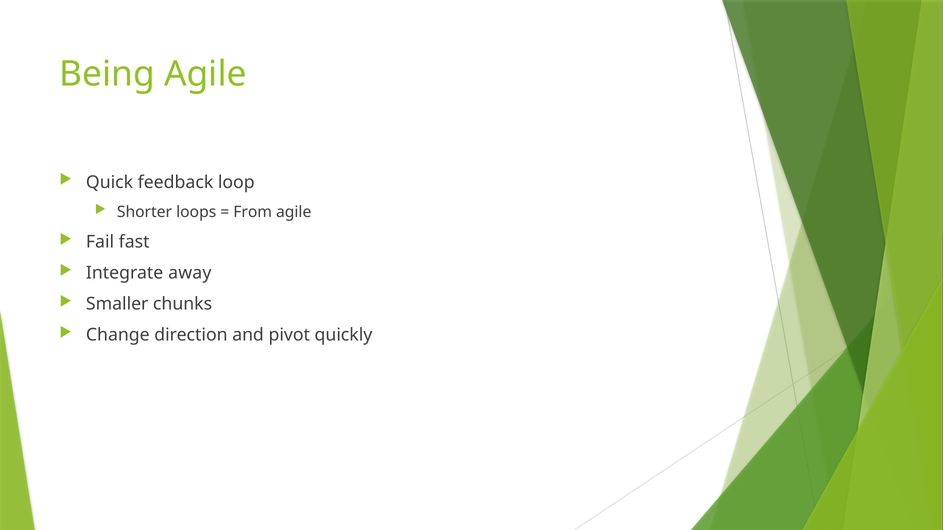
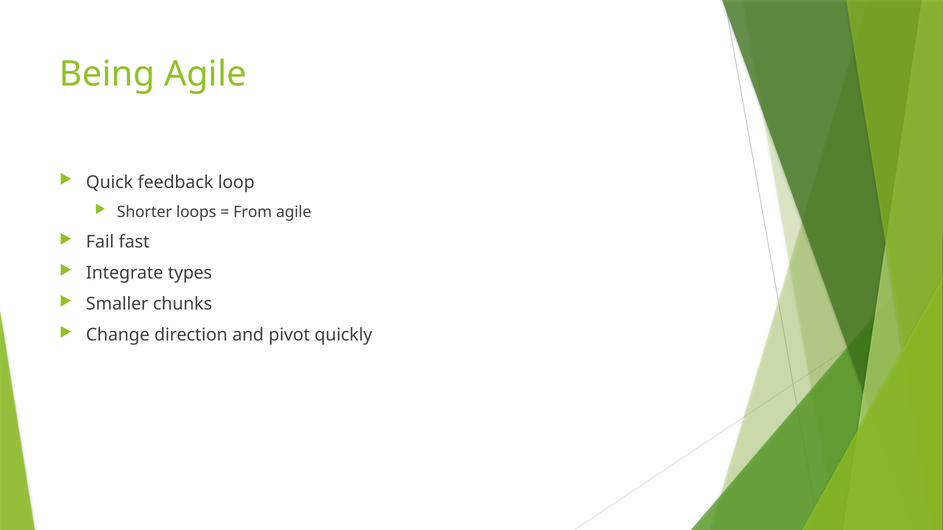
away: away -> types (190, 273)
